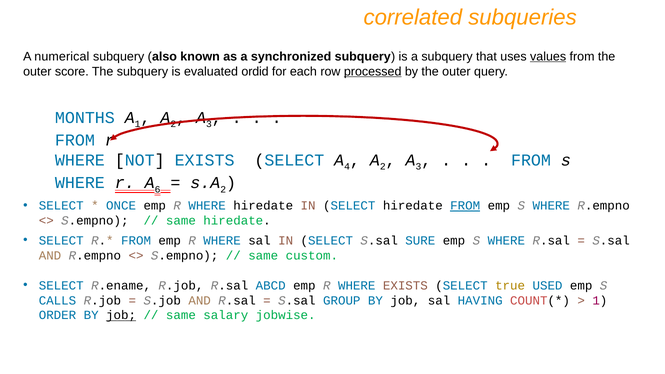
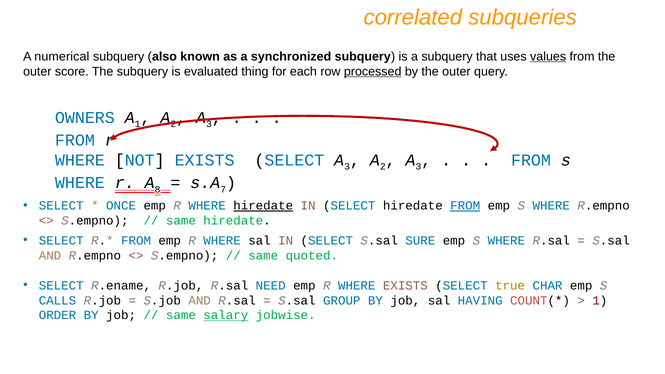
ordid: ordid -> thing (255, 71)
MONTHS: MONTHS -> OWNERS (85, 118)
SELECT A 4: 4 -> 3 (347, 167)
6: 6 -> 8 (158, 189)
2: 2 -> 7 (223, 189)
hiredate underline: none -> present (263, 206)
custom: custom -> quoted (312, 256)
ABCD: ABCD -> NEED (271, 285)
USED: USED -> CHAR (548, 285)
job underline: present -> none (121, 315)
salary underline: none -> present (226, 315)
